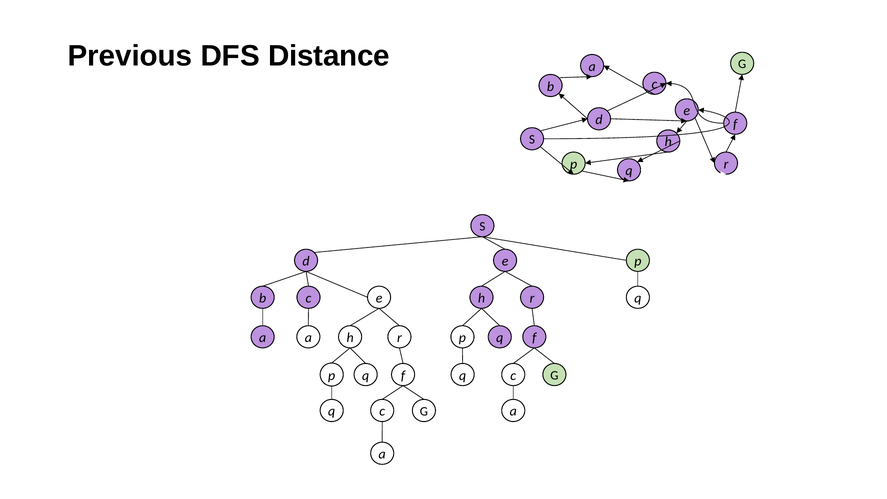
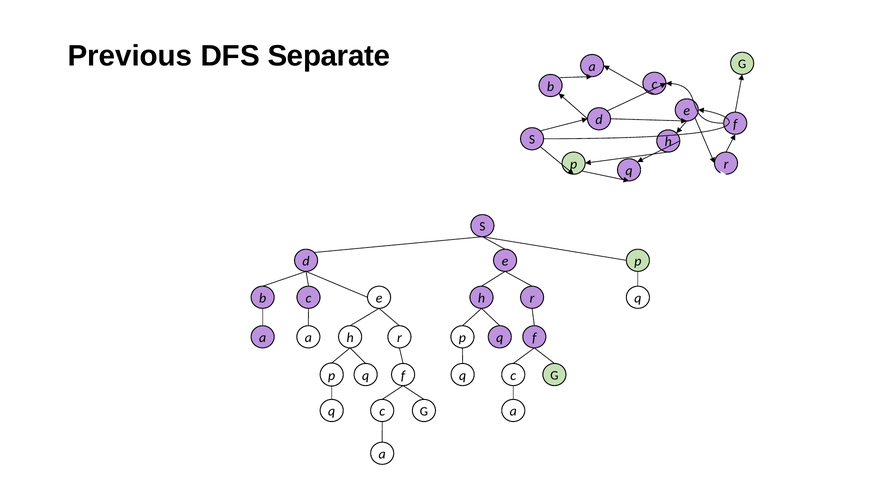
Distance: Distance -> Separate (329, 56)
